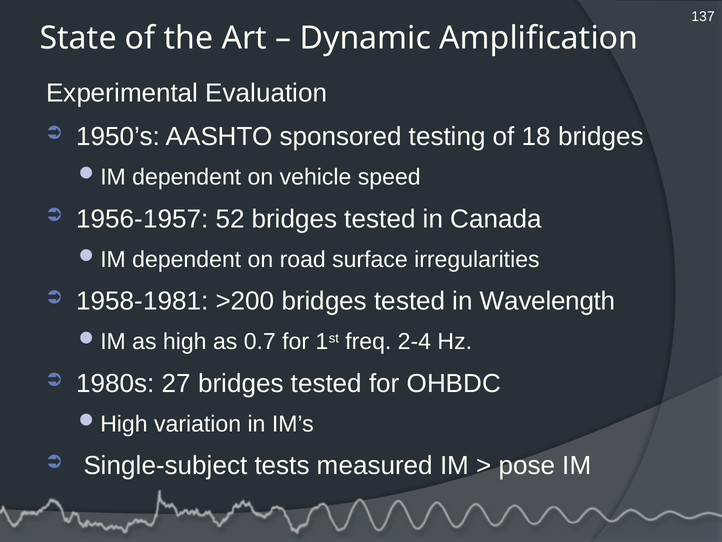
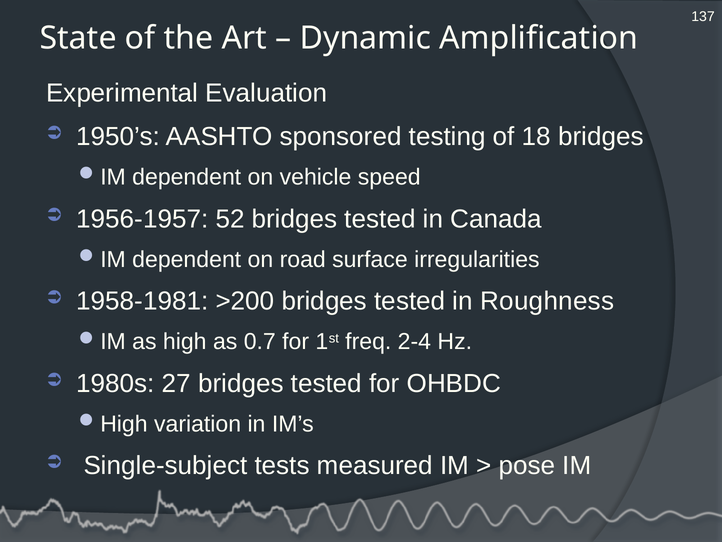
Wavelength: Wavelength -> Roughness (547, 301)
